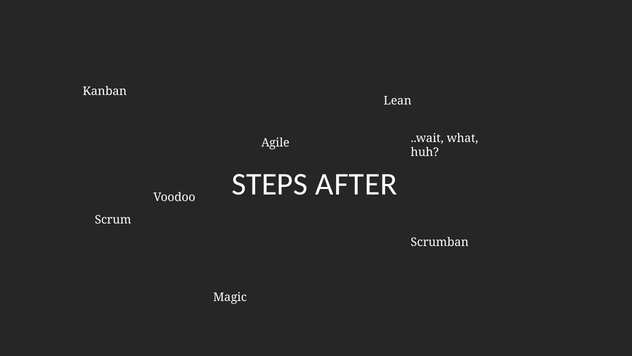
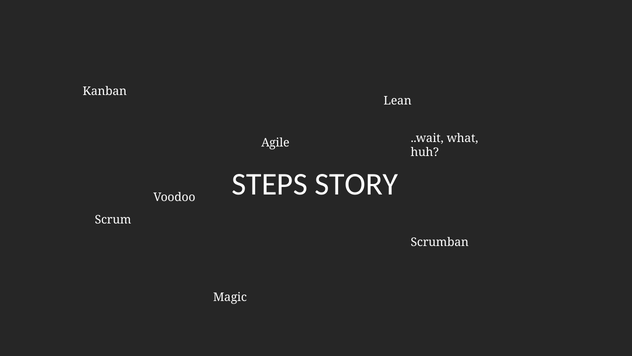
AFTER: AFTER -> STORY (357, 184)
